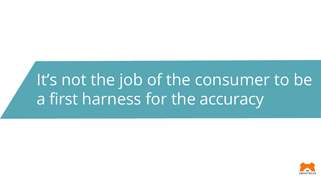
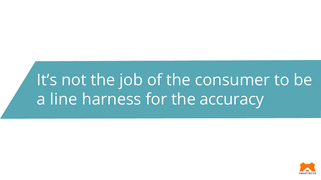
first: first -> line (64, 100)
